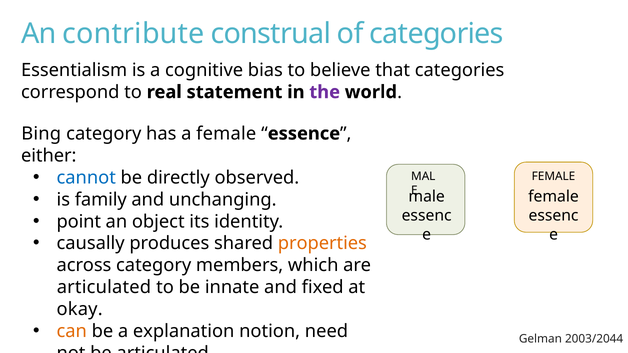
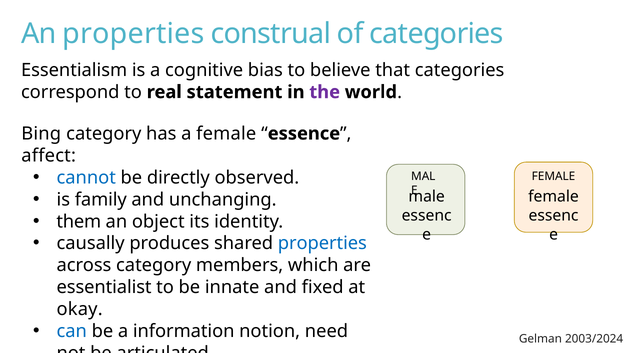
An contribute: contribute -> properties (133, 34)
either: either -> affect (49, 156)
point: point -> them (79, 222)
properties colour: orange -> blue (322, 244)
articulated: articulated -> essentialist (104, 288)
can colour: orange -> blue (72, 332)
explanation: explanation -> information (184, 332)
2003/2044: 2003/2044 -> 2003/2024 (594, 339)
